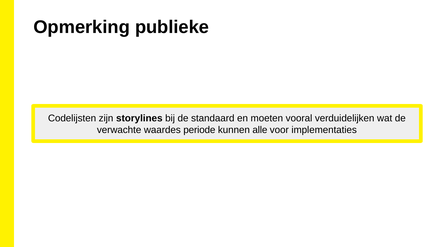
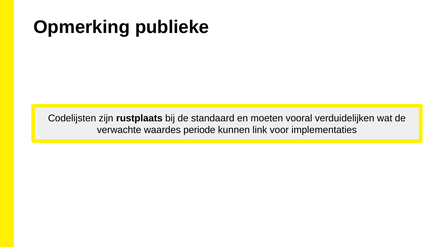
storylines: storylines -> rustplaats (139, 118)
alle: alle -> link (260, 130)
